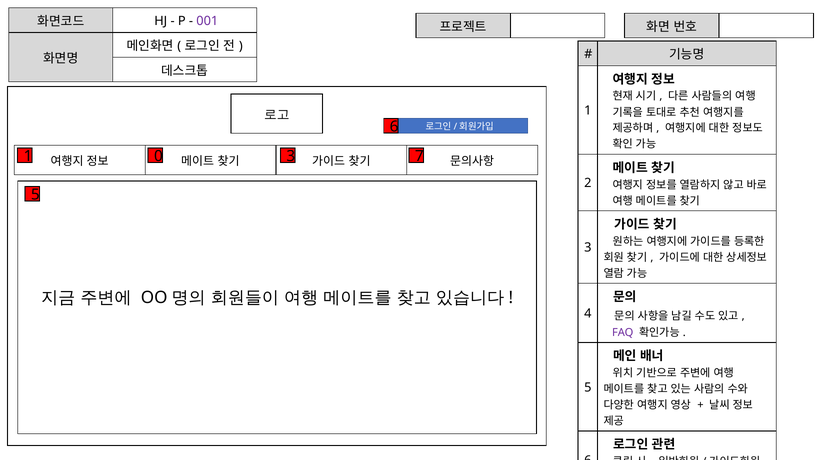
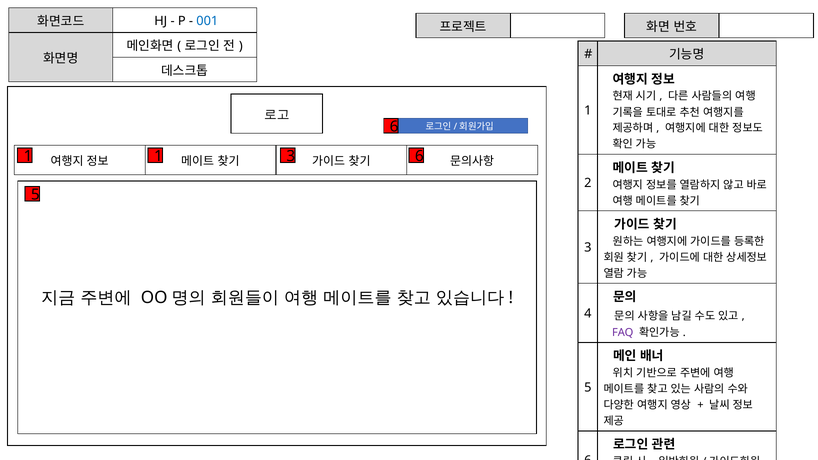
001 colour: purple -> blue (207, 21)
1 0: 0 -> 1 (158, 156)
3 7: 7 -> 6 (419, 156)
